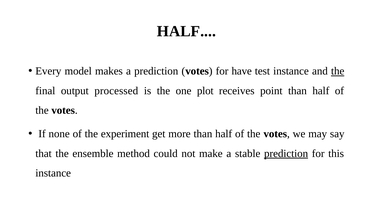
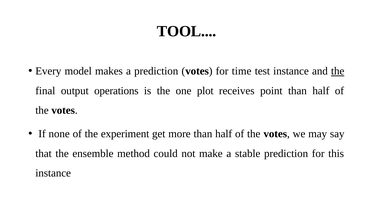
HALF: HALF -> TOOL (187, 31)
have: have -> time (242, 71)
processed: processed -> operations (116, 91)
prediction underline: present -> none (286, 153)
